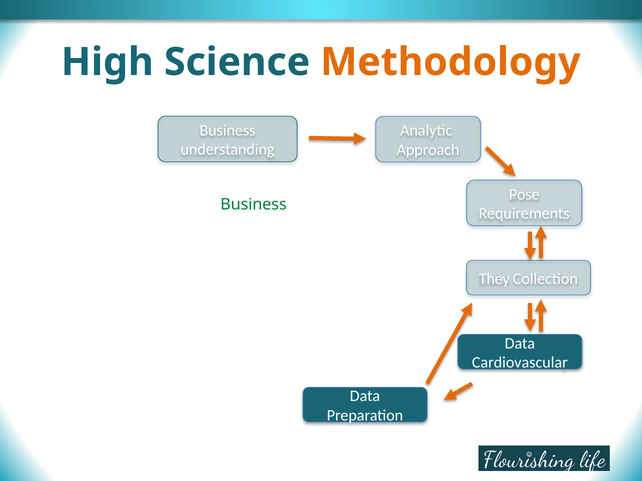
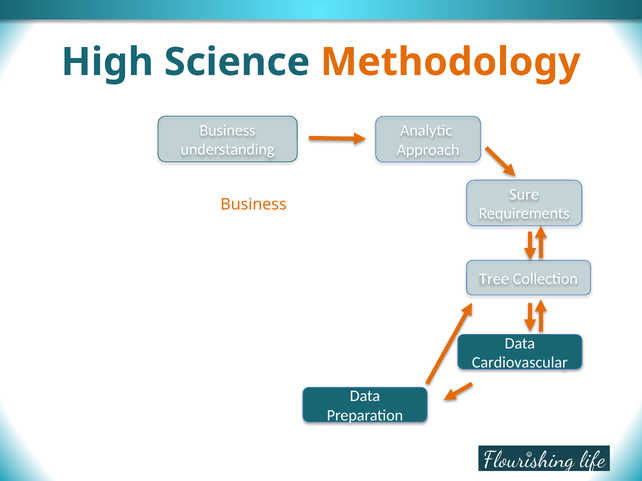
Pose: Pose -> Sure (524, 195)
Business colour: green -> orange (254, 205)
They: They -> Tree (494, 279)
